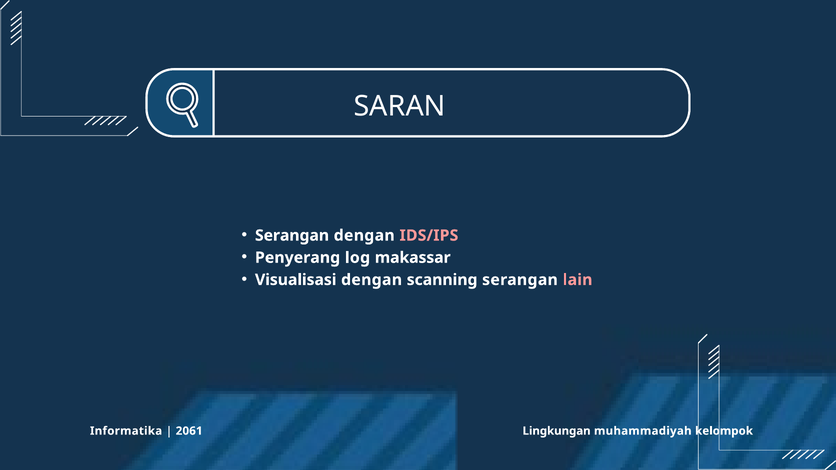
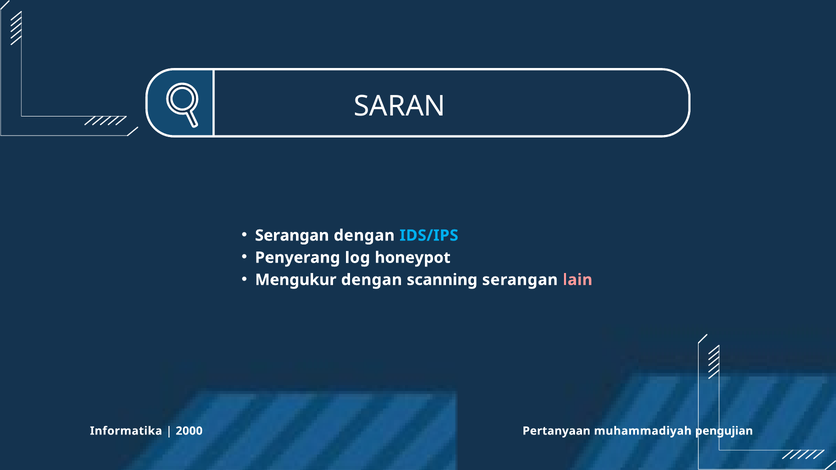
IDS/IPS colour: pink -> light blue (429, 236)
makassar: makassar -> honeypot (413, 258)
Visualisasi: Visualisasi -> Mengukur (296, 280)
2061: 2061 -> 2000 (189, 431)
Lingkungan: Lingkungan -> Pertanyaan (557, 431)
kelompok: kelompok -> pengujian (724, 431)
